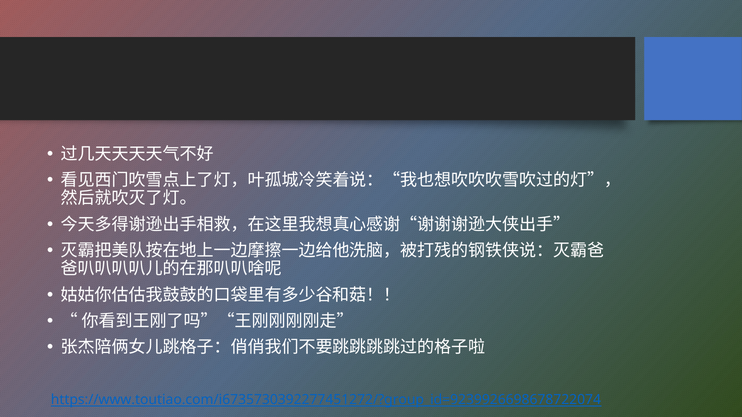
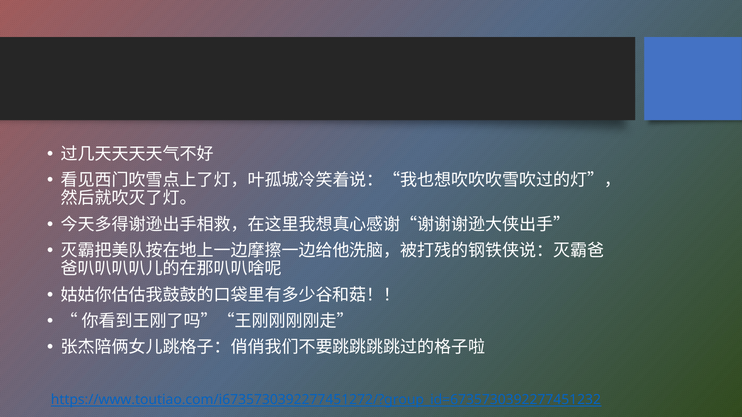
https://www.toutiao.com/i6735730392277451272/?group_id=9239926698678722074: https://www.toutiao.com/i6735730392277451272/?group_id=9239926698678722074 -> https://www.toutiao.com/i6735730392277451272/?group_id=6735730392277451232 (326, 400)
